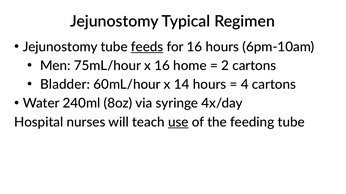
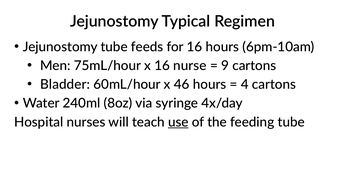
feeds underline: present -> none (147, 47)
home: home -> nurse (190, 66)
2: 2 -> 9 (225, 66)
14: 14 -> 46 (182, 85)
